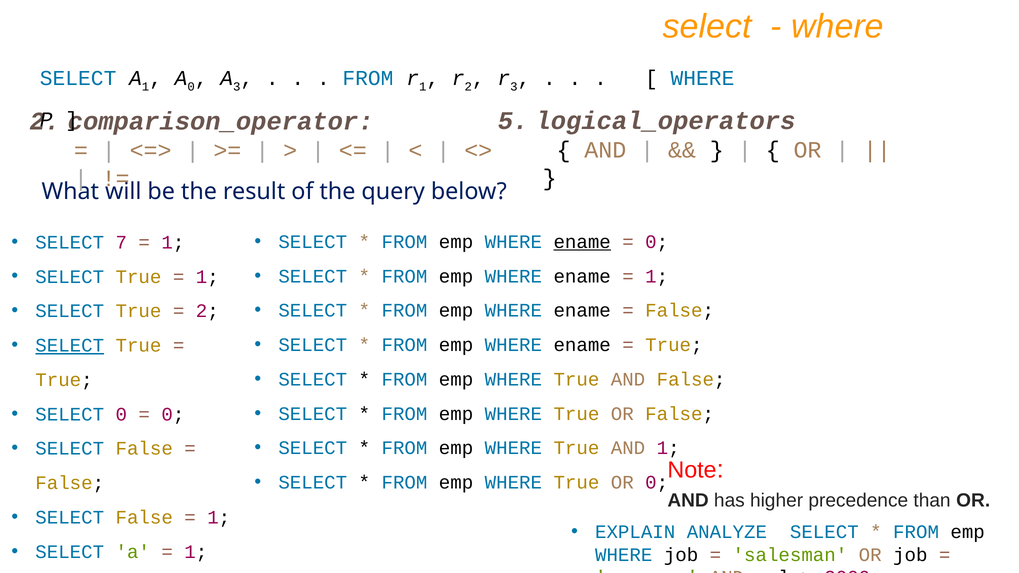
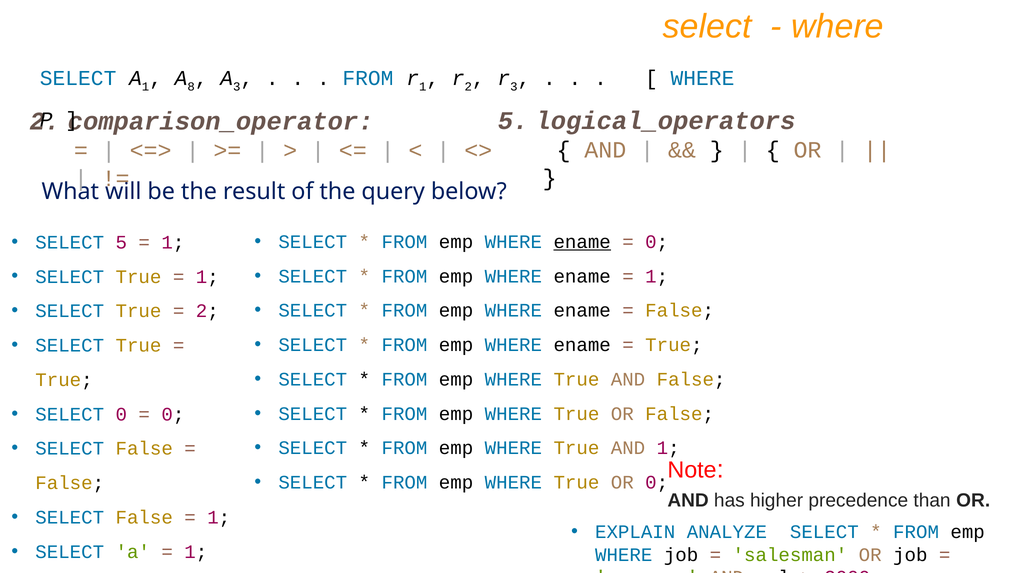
A 0: 0 -> 8 (191, 87)
SELECT 7: 7 -> 5 (121, 242)
SELECT underline: present -> none (70, 346)
